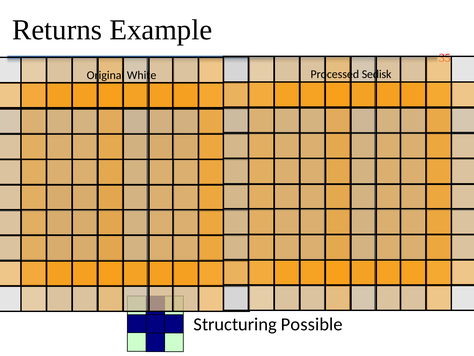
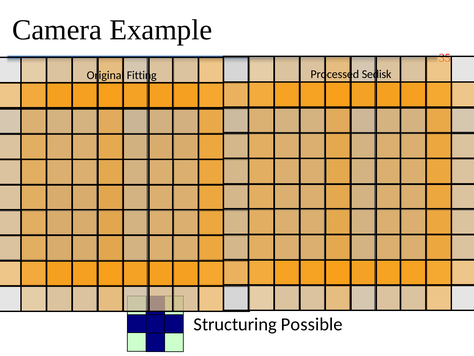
Returns: Returns -> Camera (57, 30)
White: White -> Fitting (142, 75)
